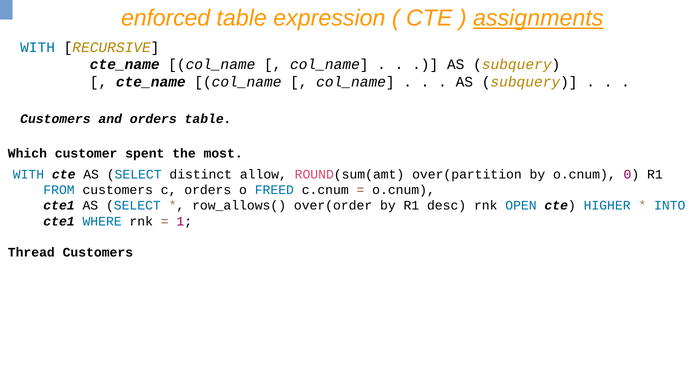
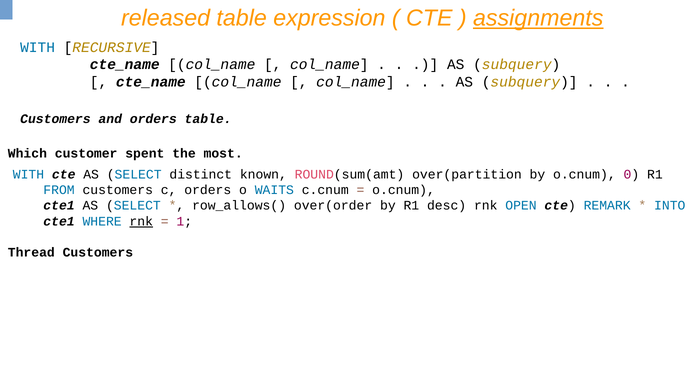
enforced: enforced -> released (166, 18)
allow: allow -> known (263, 175)
FREED: FREED -> WAITS (274, 190)
HIGHER: HIGHER -> REMARK (607, 206)
rnk underline: none -> present (141, 222)
